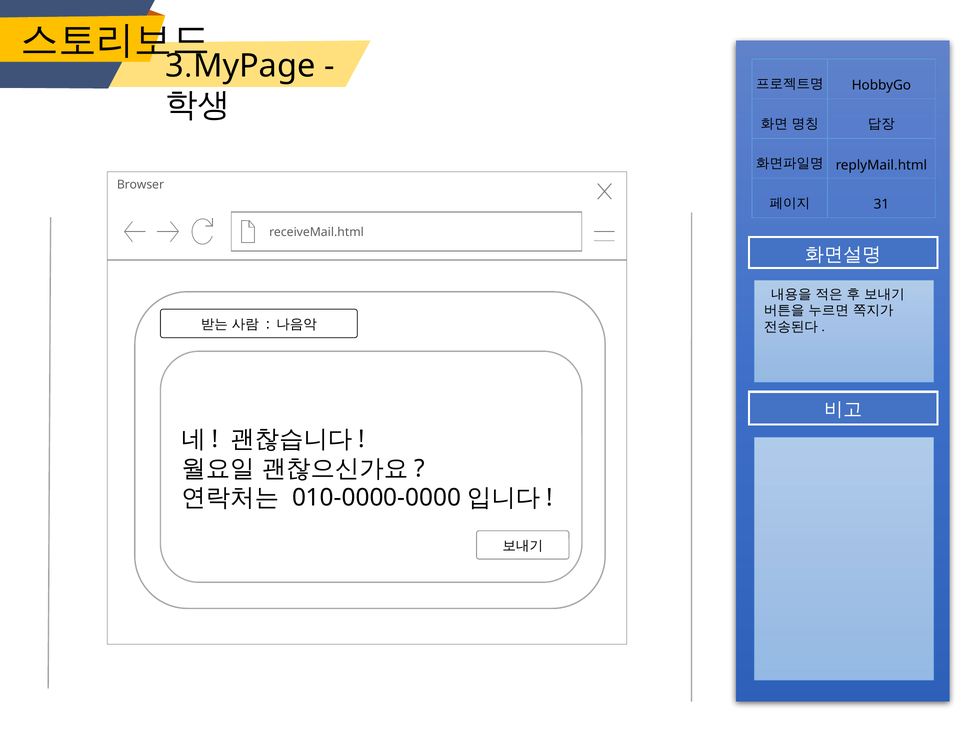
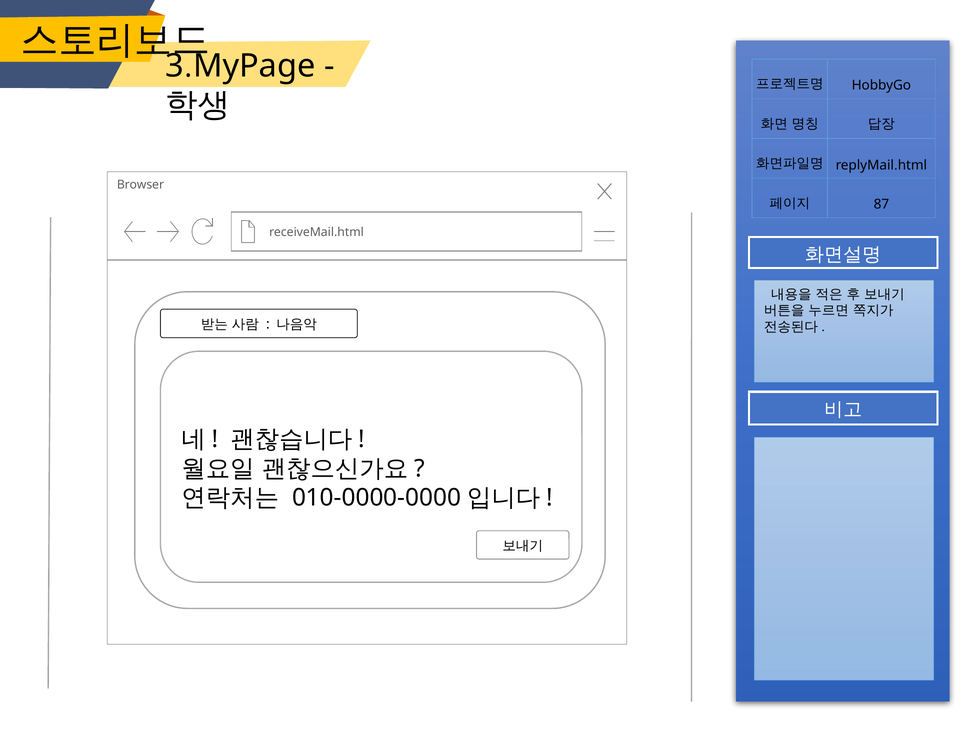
31: 31 -> 87 (881, 204)
